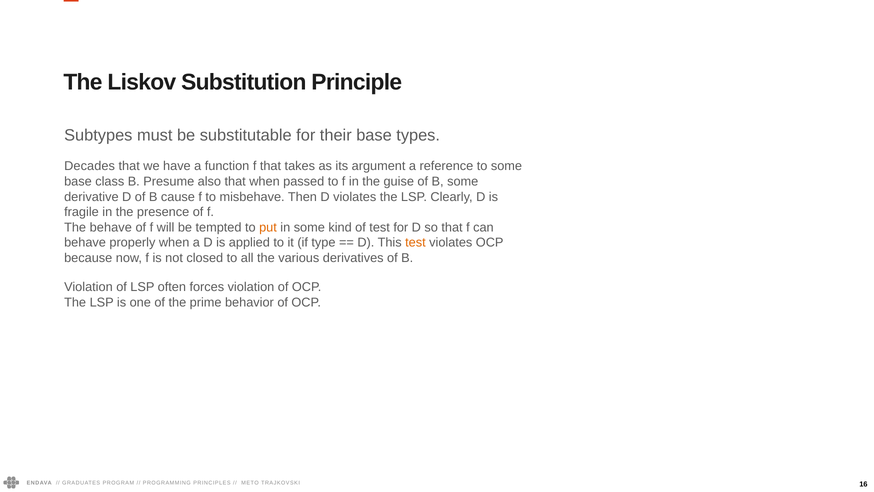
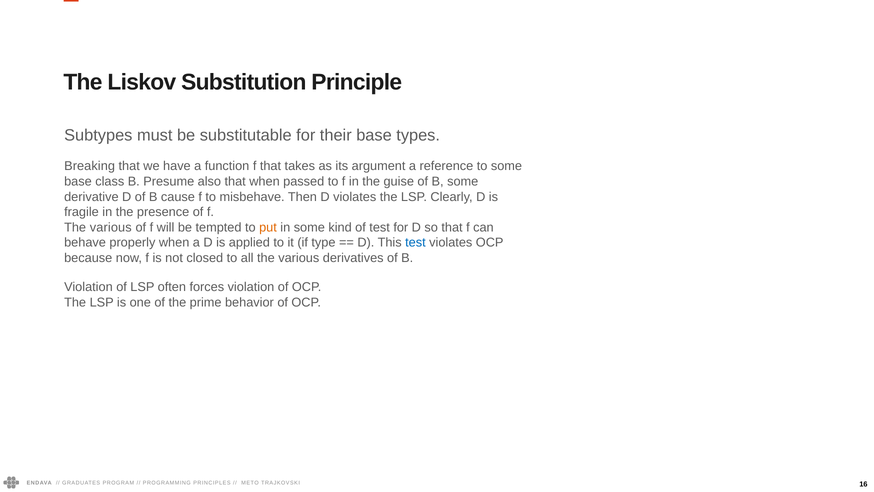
Decades: Decades -> Breaking (90, 166)
behave: behave -> various (111, 227)
test colour: orange -> blue (415, 243)
